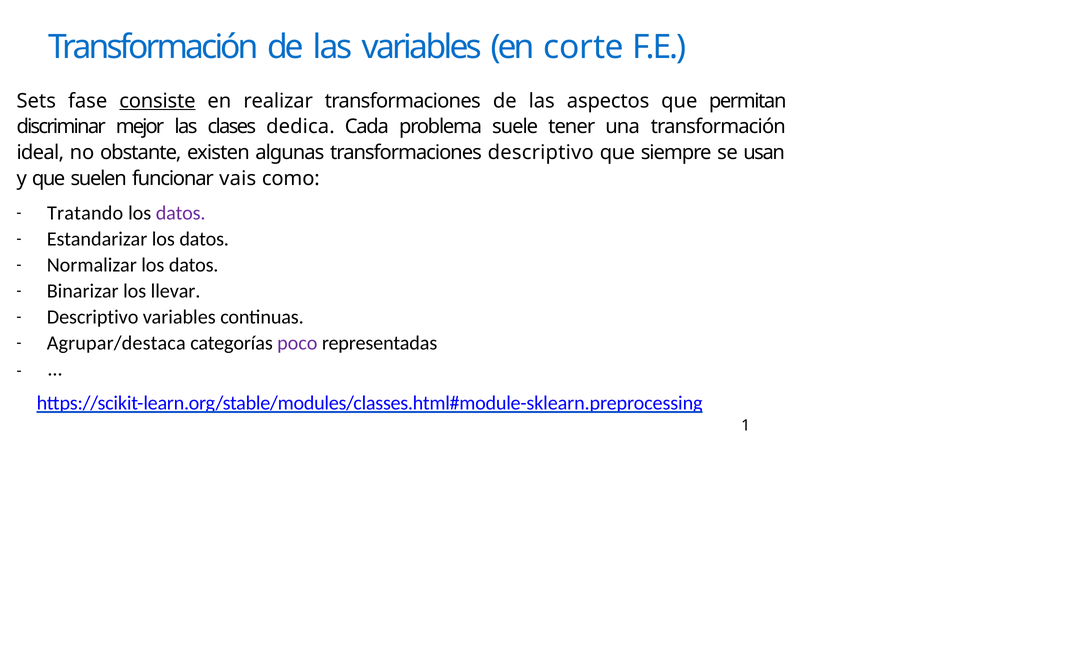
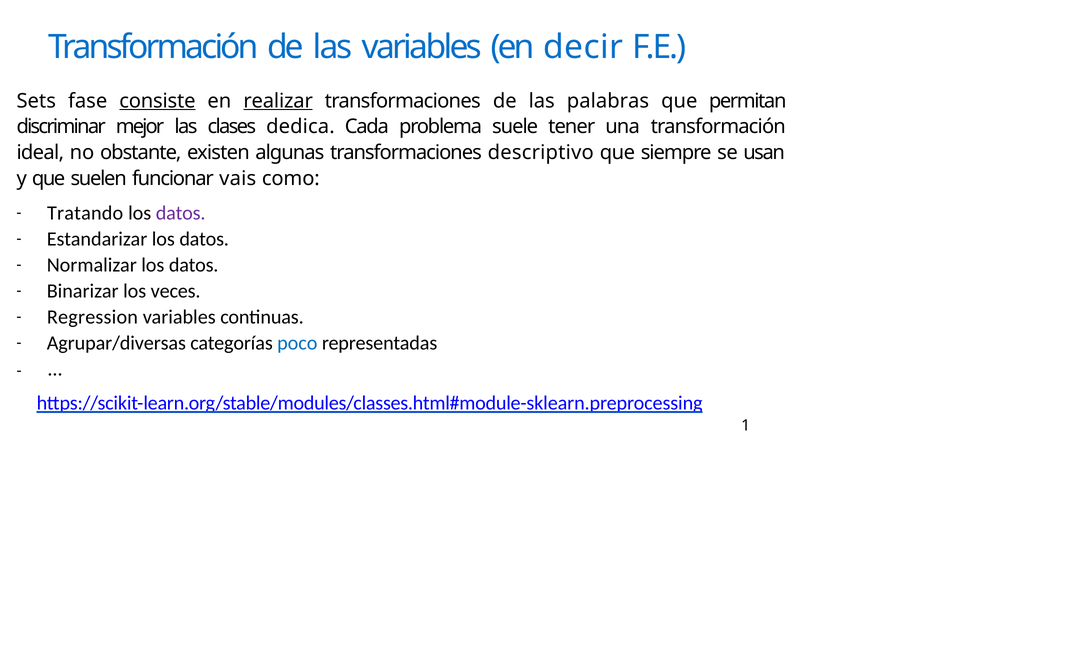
corte: corte -> decir (583, 47)
realizar underline: none -> present (278, 101)
aspectos: aspectos -> palabras (608, 101)
llevar: llevar -> veces (176, 291)
Descriptivo: Descriptivo -> Regression (92, 317)
Agrupar/destaca: Agrupar/destaca -> Agrupar/diversas (116, 343)
poco colour: purple -> blue (297, 343)
